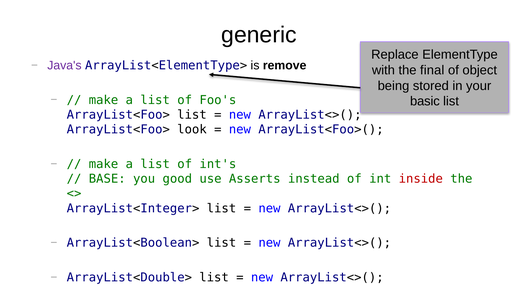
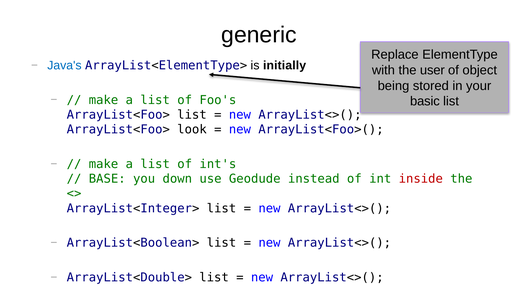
Java's colour: purple -> blue (64, 65)
remove: remove -> initially (285, 65)
final: final -> user (432, 70)
good: good -> down (177, 179)
Asserts: Asserts -> Geodude (255, 179)
